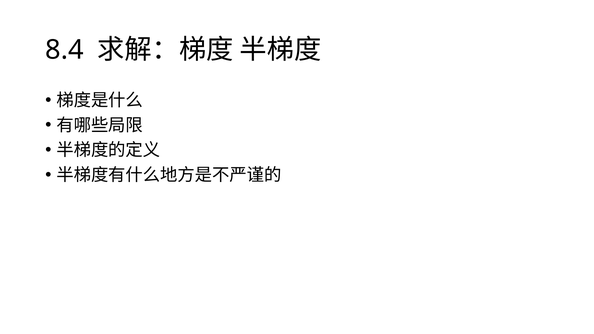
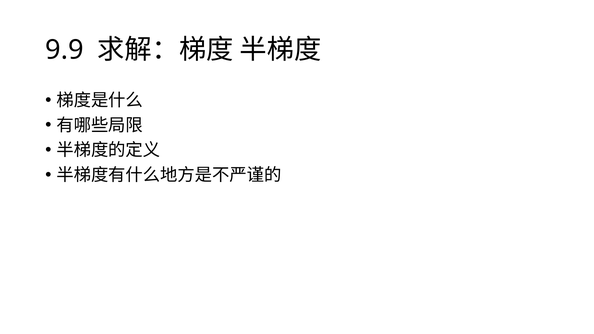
8.4: 8.4 -> 9.9 (64, 50)
